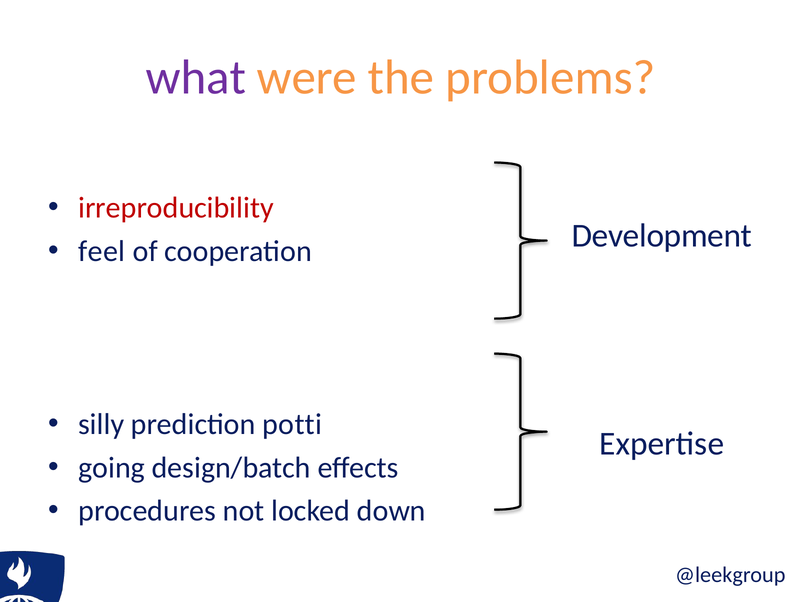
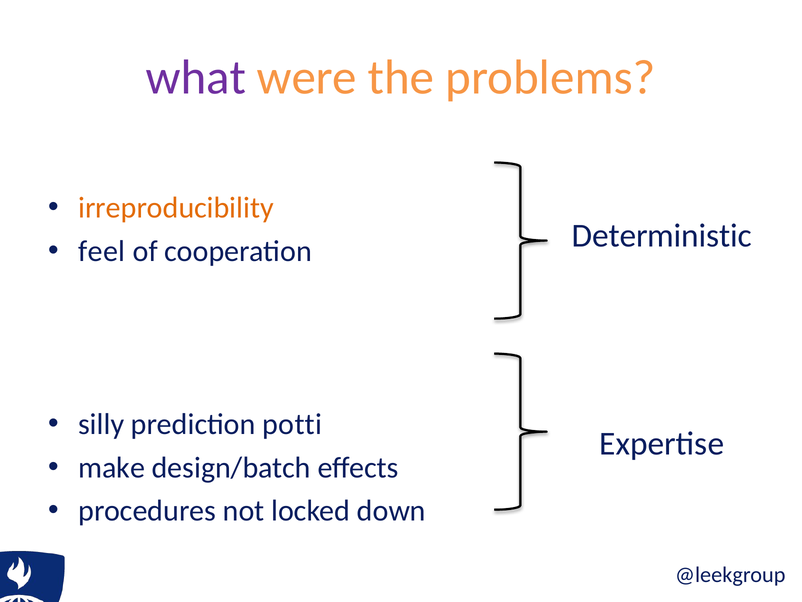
irreproducibility colour: red -> orange (176, 208)
Development: Development -> Deterministic (662, 236)
going: going -> make (112, 467)
